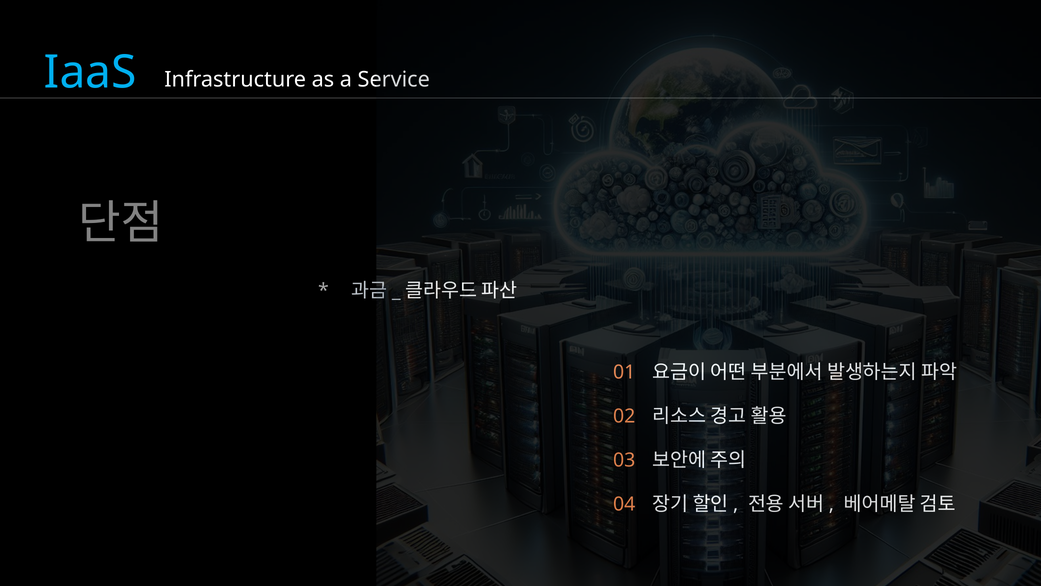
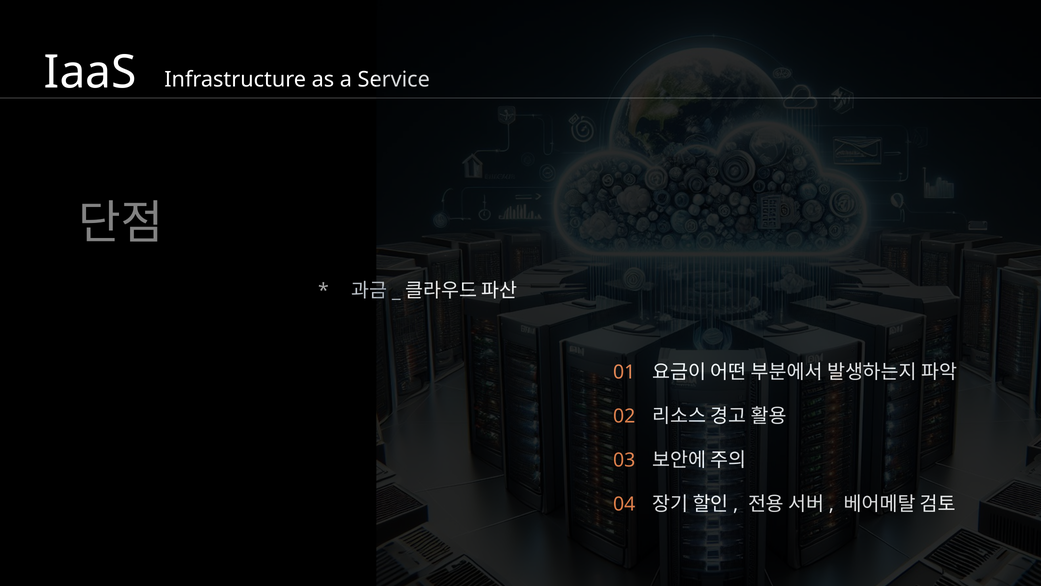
IaaS colour: light blue -> white (90, 73)
